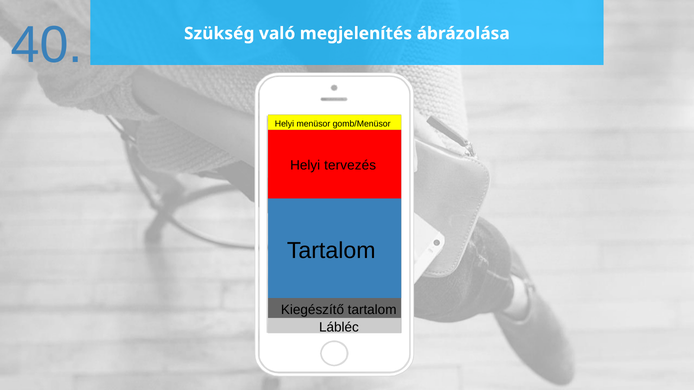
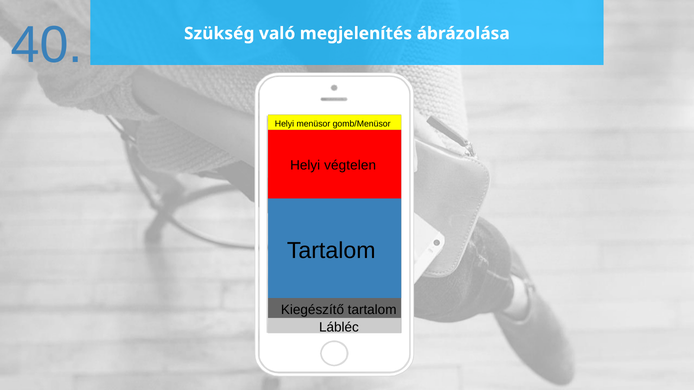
tervezés: tervezés -> végtelen (350, 165)
